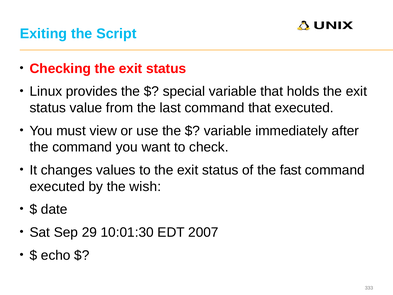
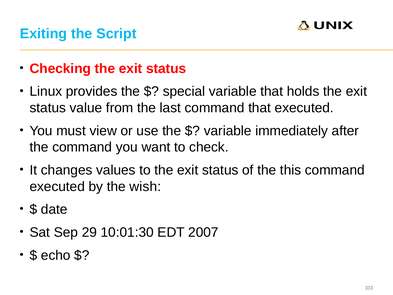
fast: fast -> this (291, 170)
